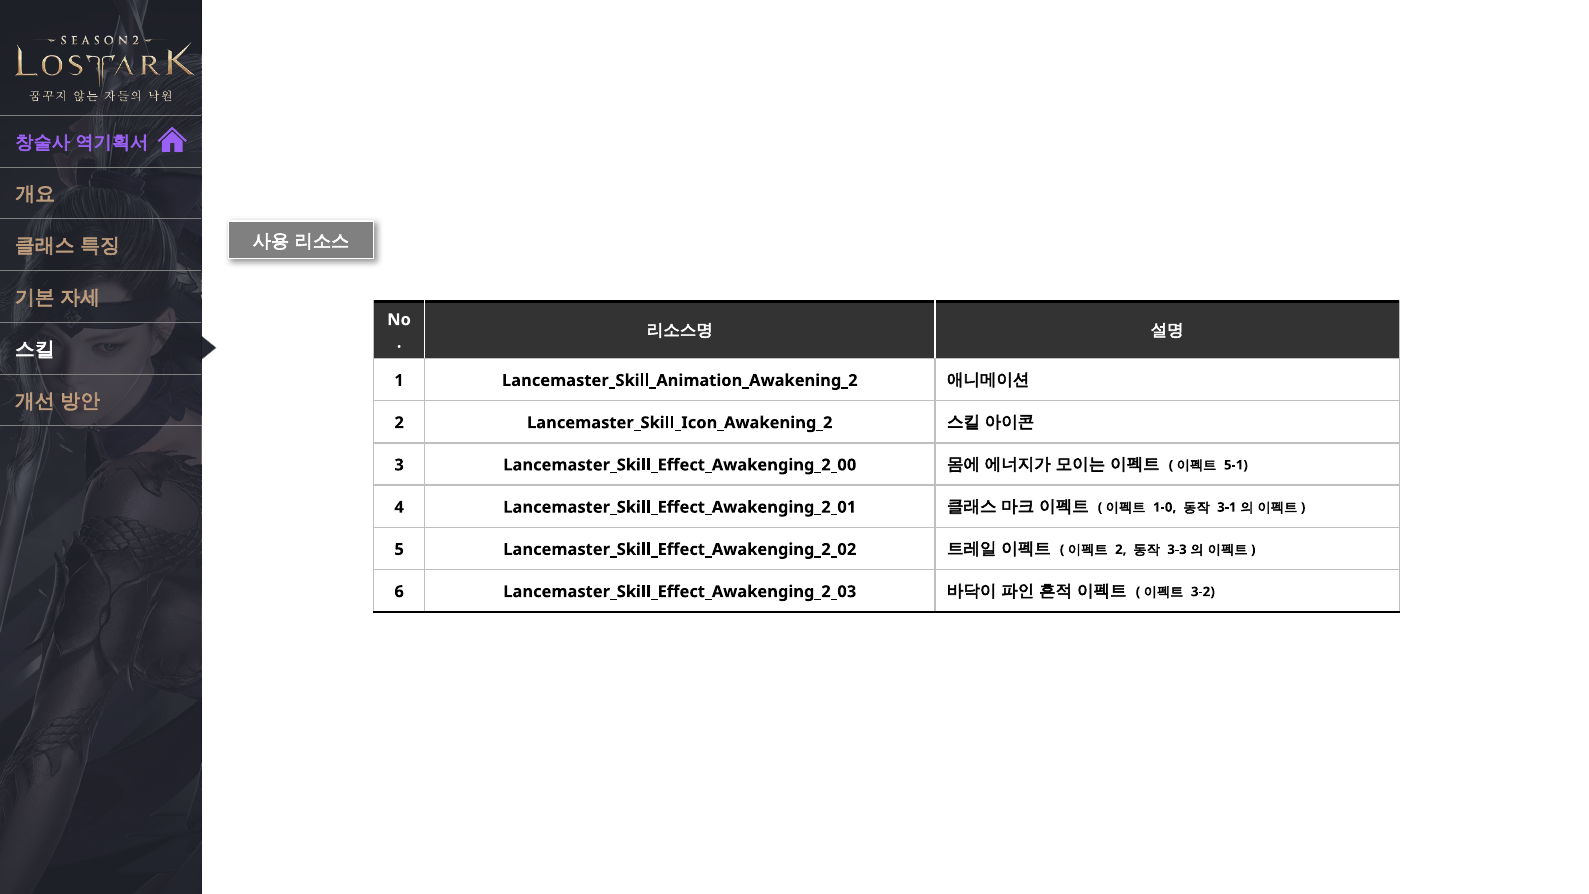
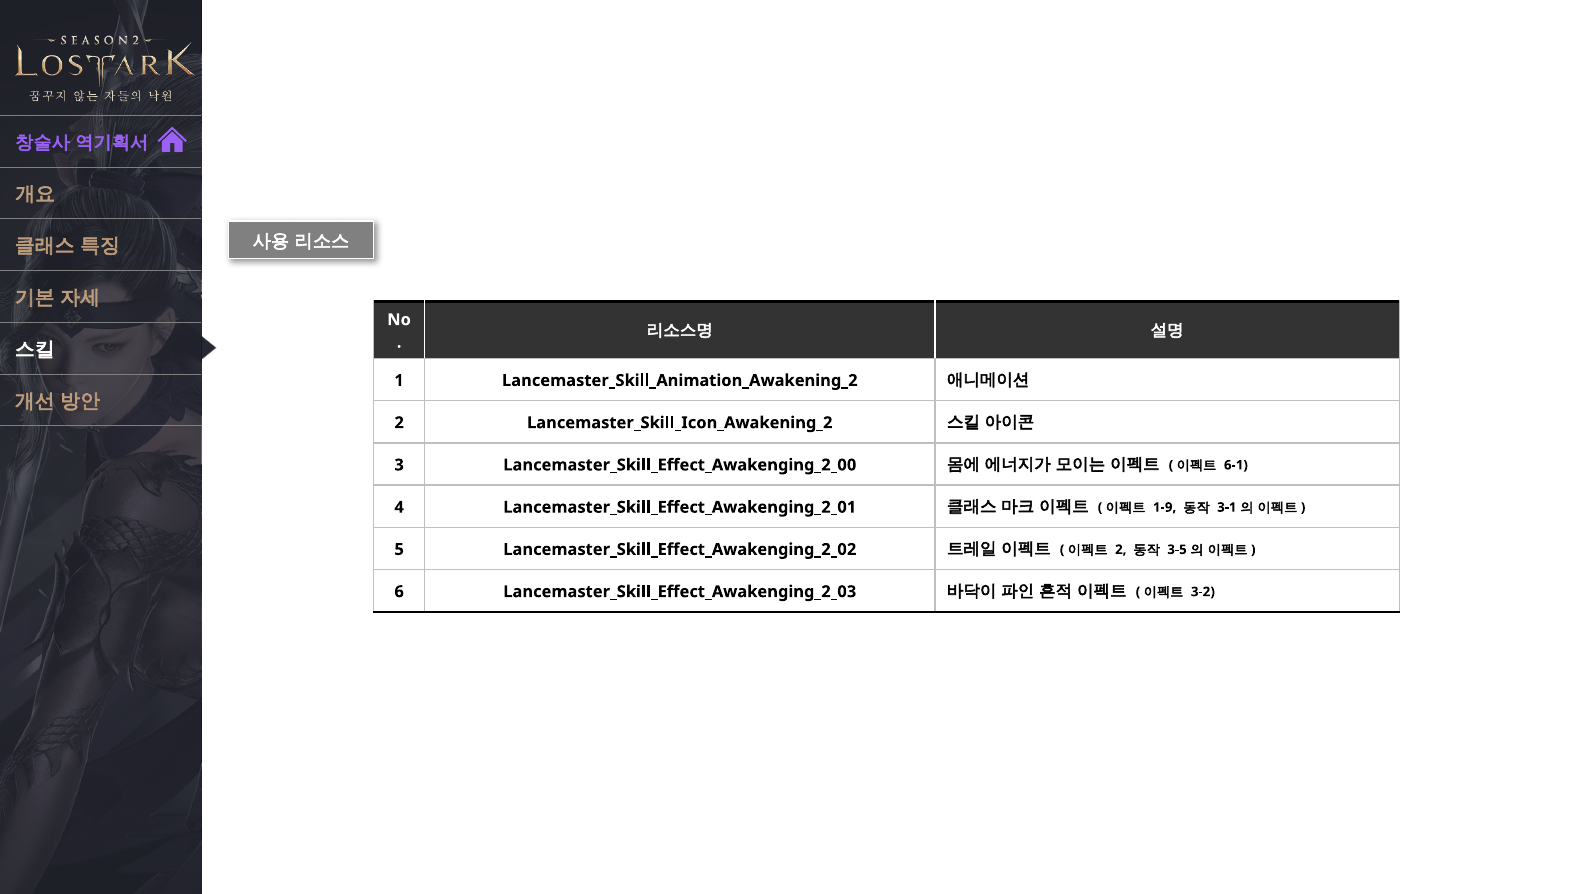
5-1: 5-1 -> 6-1 (1236, 465)
1-0: 1-0 -> 1-9 (1165, 507)
3-3: 3-3 -> 3-5 (1177, 549)
